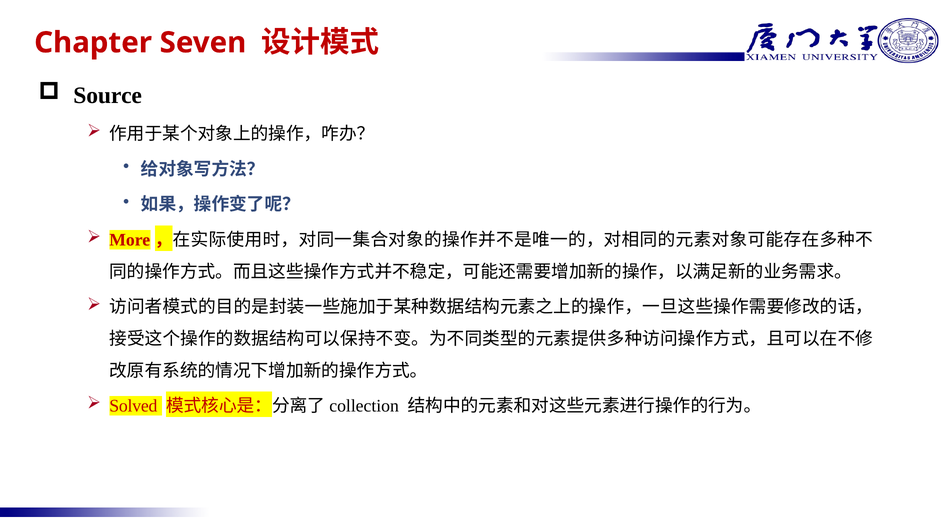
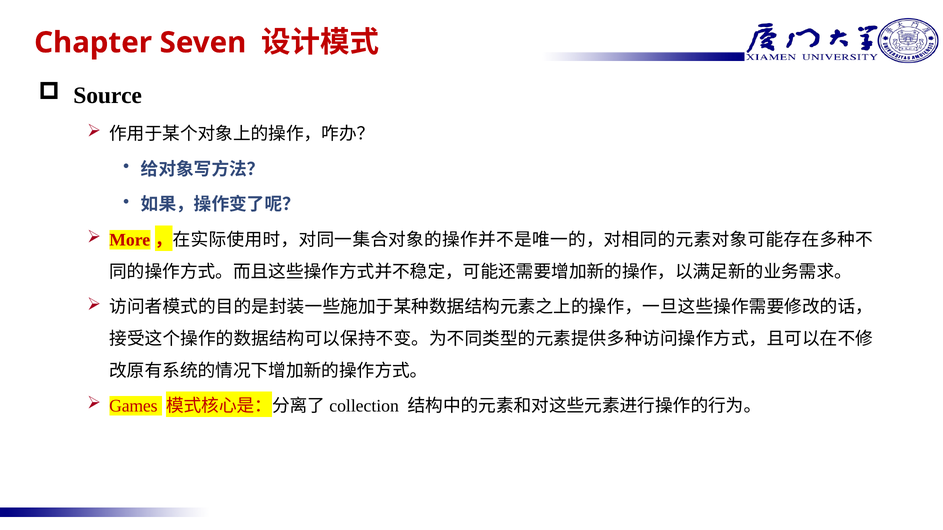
Solved: Solved -> Games (133, 406)
